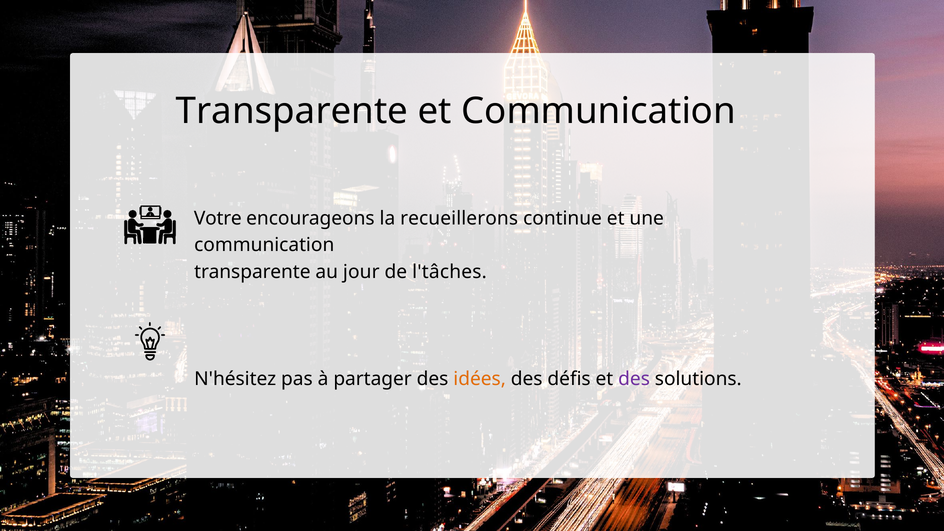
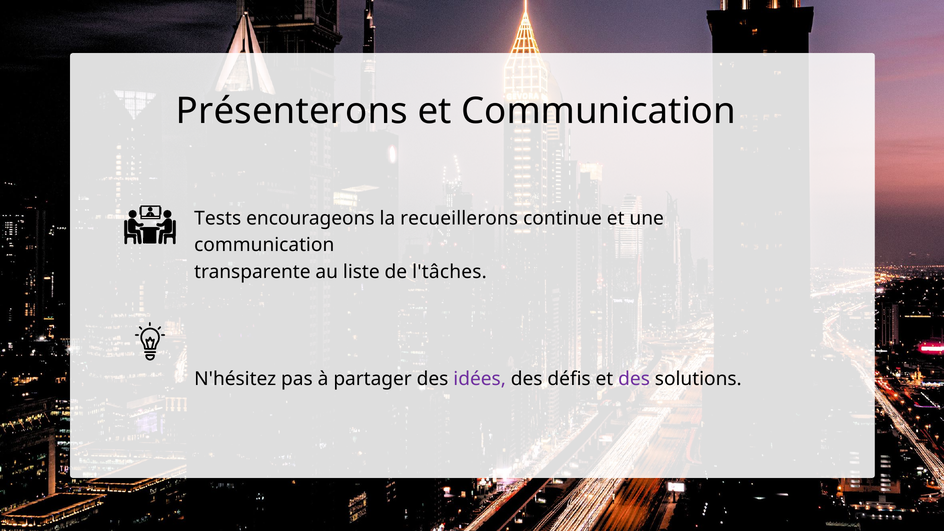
Transparente: Transparente -> Présenterons (292, 111)
Votre: Votre -> Tests (218, 218)
jour: jour -> liste (361, 272)
idées colour: orange -> purple (480, 379)
